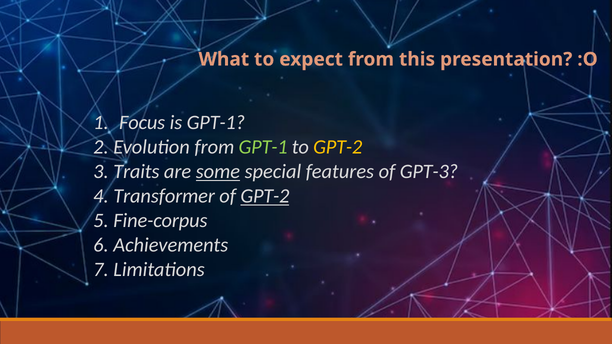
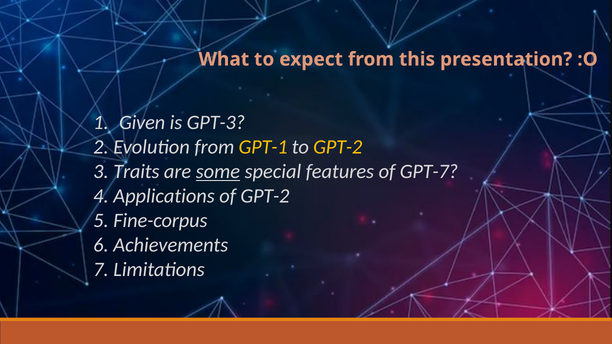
Focus: Focus -> Given (142, 123)
is GPT-1: GPT-1 -> GPT-3 (216, 123)
GPT-1 colour: light green -> yellow (263, 147)
GPT-3: GPT-3 -> GPT-7 (429, 172)
Transformer: Transformer -> Applications (164, 196)
GPT-2 underline: present -> none (265, 196)
